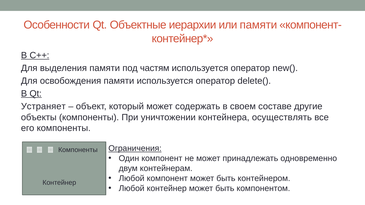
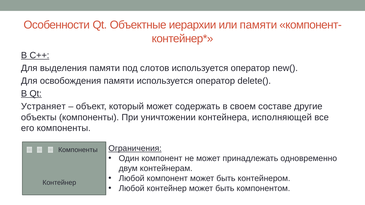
частям: частям -> слотов (155, 68)
осуществлять: осуществлять -> исполняющей (282, 117)
